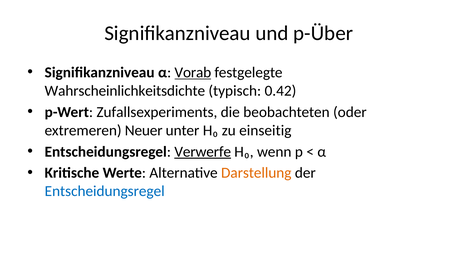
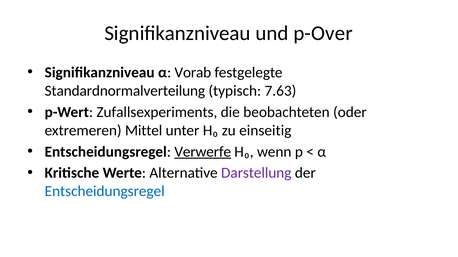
p-Über: p-Über -> p-Over (323, 33)
Vorab underline: present -> none (193, 73)
Wahrscheinlichkeitsdichte: Wahrscheinlichkeitsdichte -> Standardnormalverteilung (125, 91)
0.42: 0.42 -> 7.63 (280, 91)
Neuer: Neuer -> Mittel (144, 131)
Darstellung colour: orange -> purple (256, 173)
